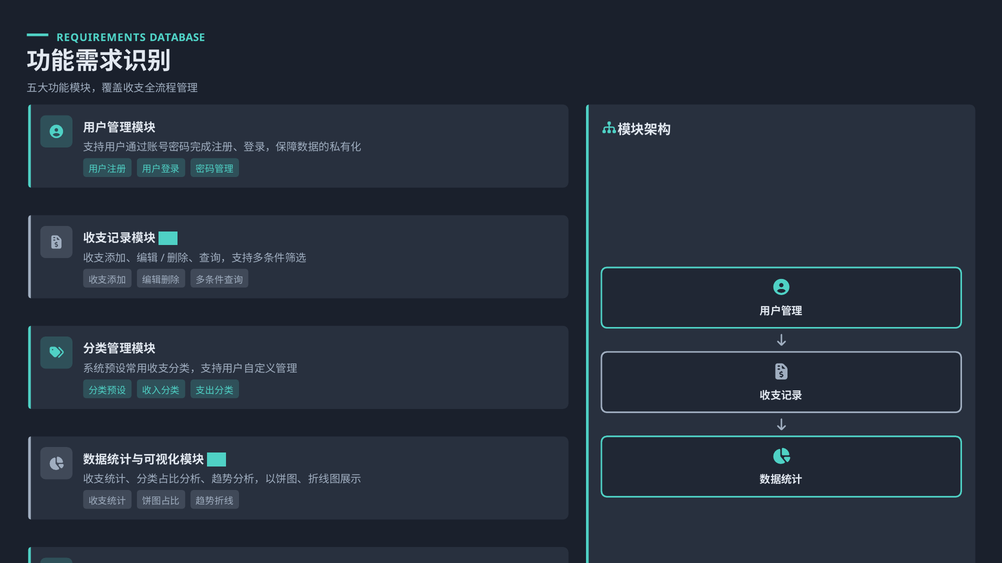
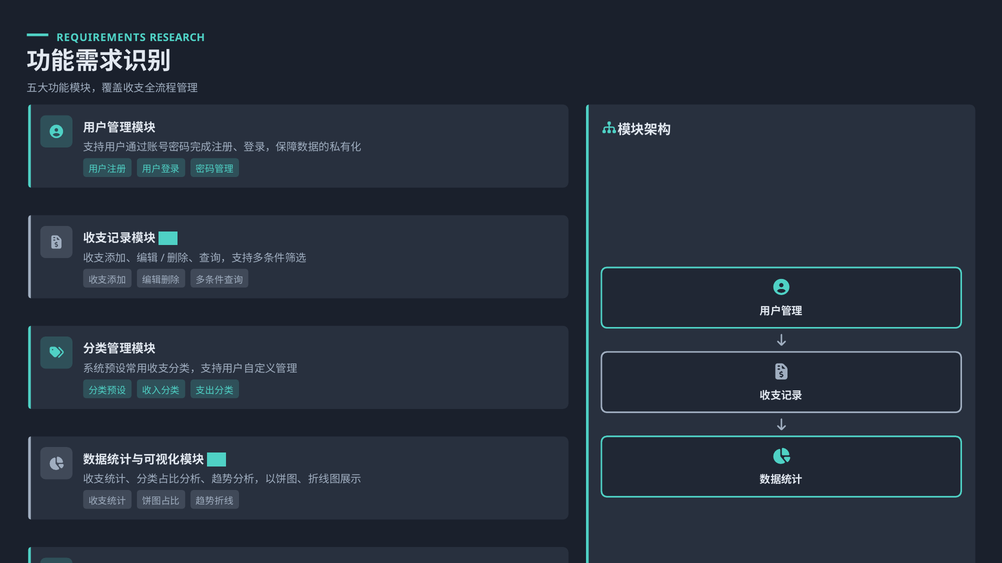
DATABASE: DATABASE -> RESEARCH (177, 38)
